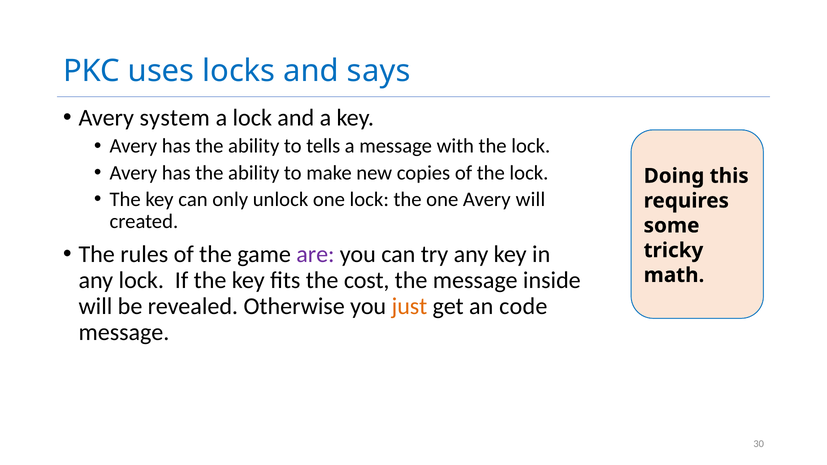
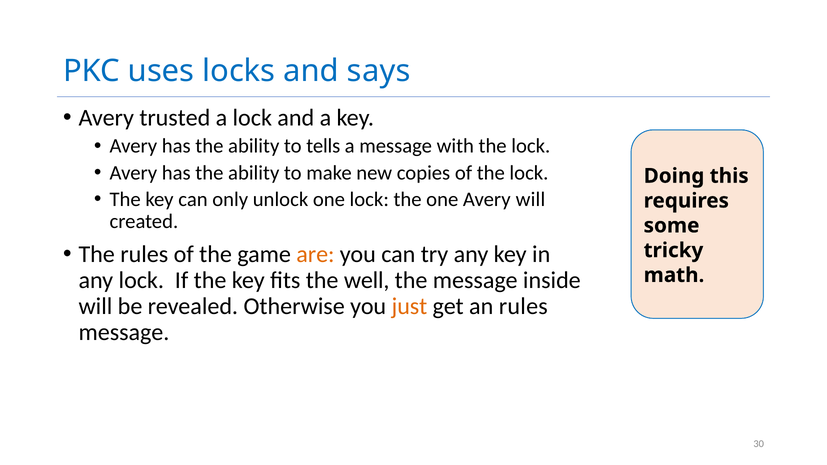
system: system -> trusted (175, 118)
are colour: purple -> orange (315, 254)
cost: cost -> well (367, 281)
an code: code -> rules (523, 307)
